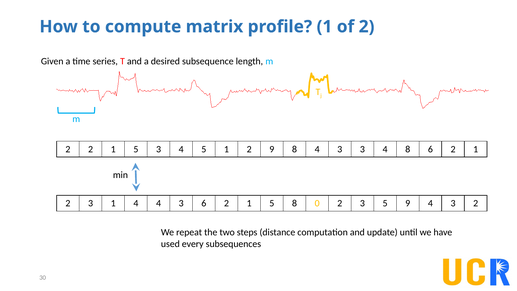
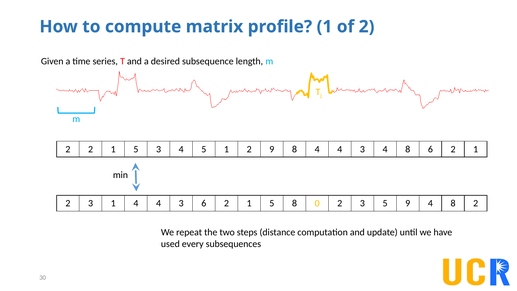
8 4 3: 3 -> 4 (340, 149)
9 4 3: 3 -> 8 (453, 203)
